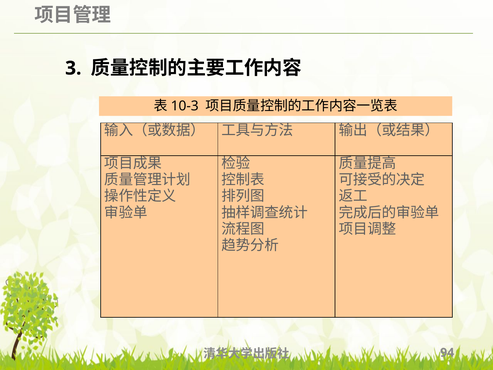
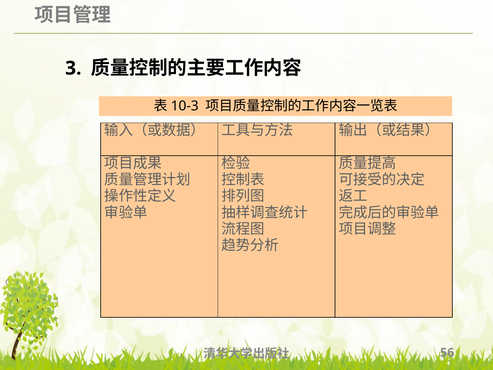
94: 94 -> 56 (447, 352)
